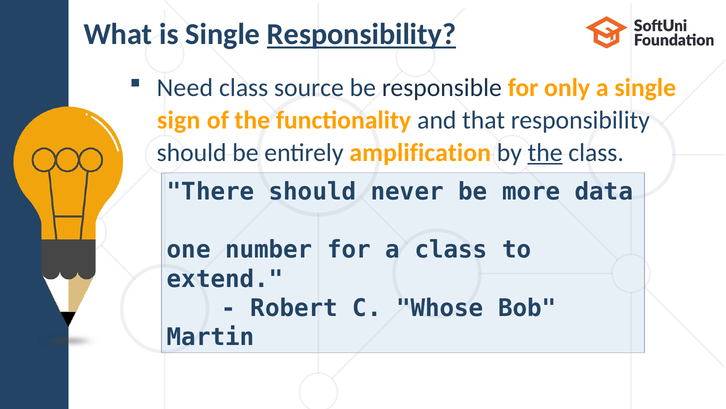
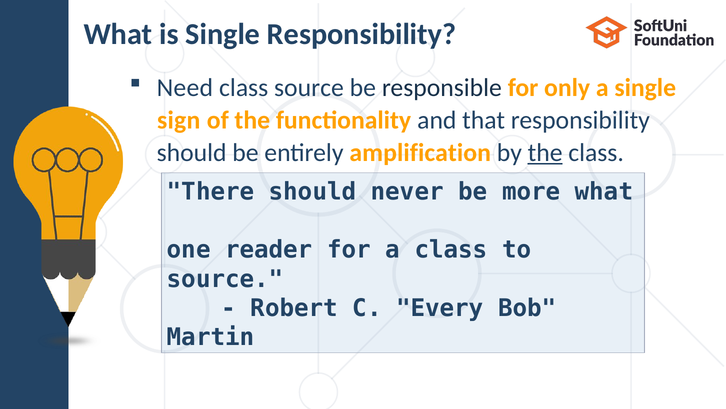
Responsibility underline: present -> none (362, 34)
more data: data -> what (604, 191)
number: number -> reader (269, 250)
extend: extend -> source (225, 279)
Whose: Whose -> Every (440, 308)
